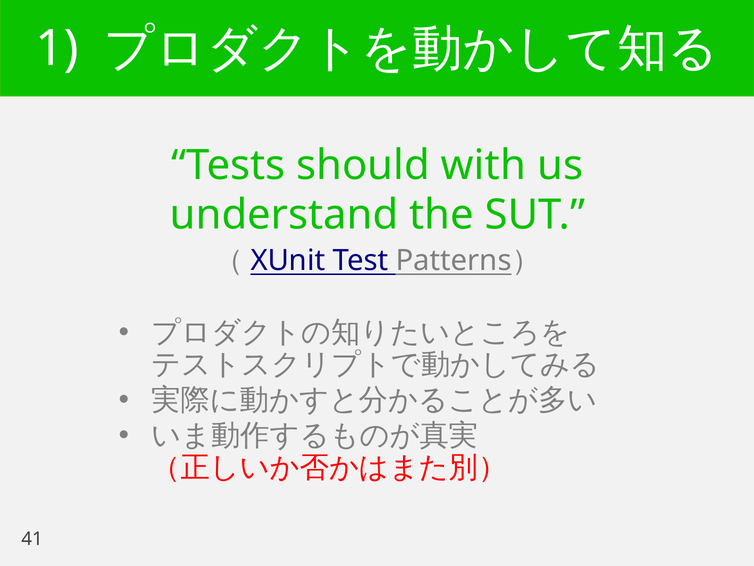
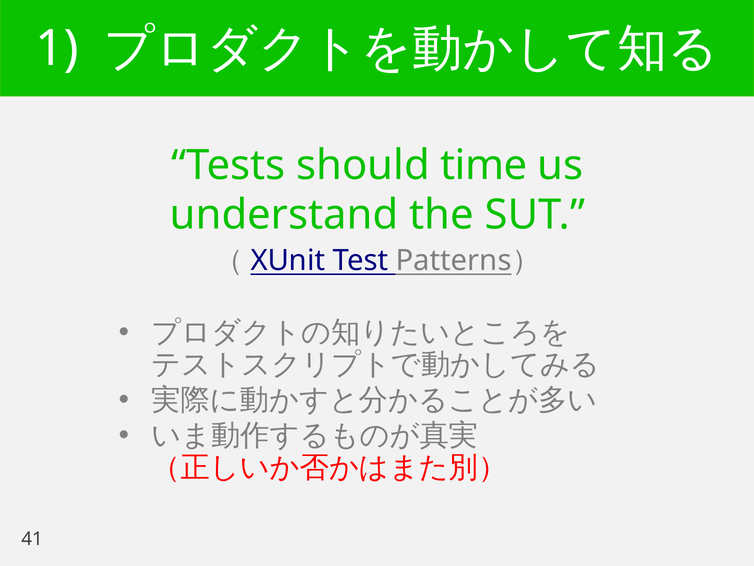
with: with -> time (484, 165)
